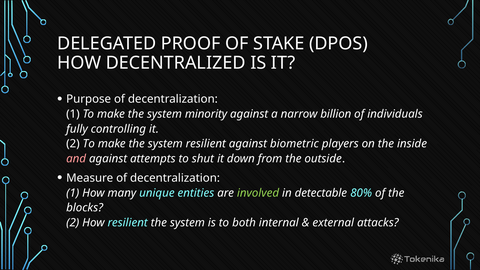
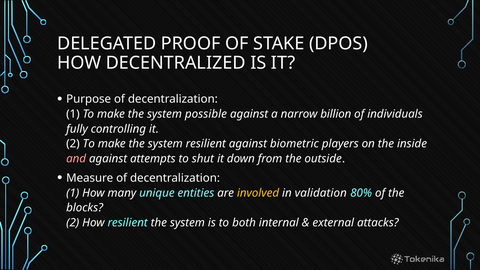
minority: minority -> possible (206, 114)
involved colour: light green -> yellow (258, 193)
detectable: detectable -> validation (321, 193)
